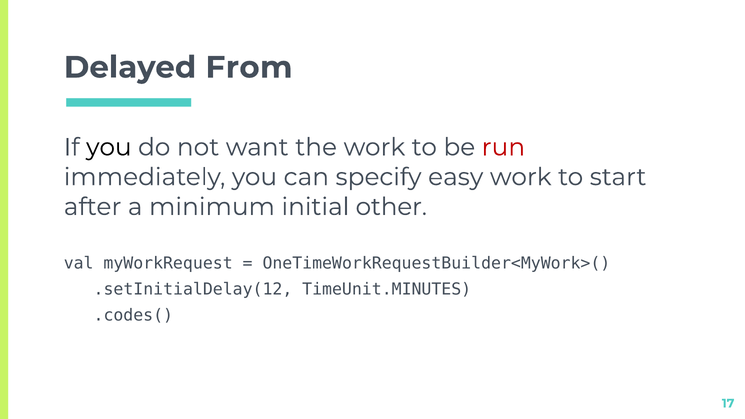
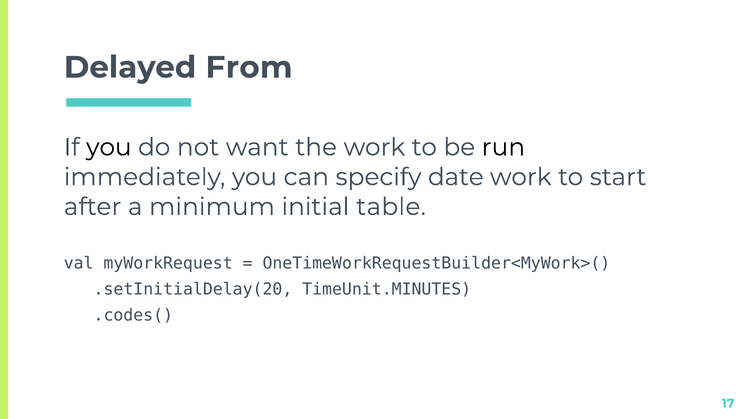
run colour: red -> black (503, 147)
easy: easy -> date (456, 177)
other: other -> table (391, 207)
.setInitialDelay(12: .setInitialDelay(12 -> .setInitialDelay(20 (193, 289)
